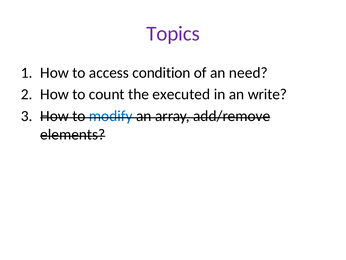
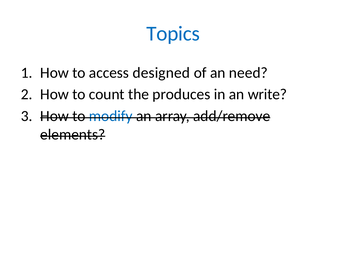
Topics colour: purple -> blue (173, 33)
condition: condition -> designed (161, 73)
executed: executed -> produces (181, 94)
